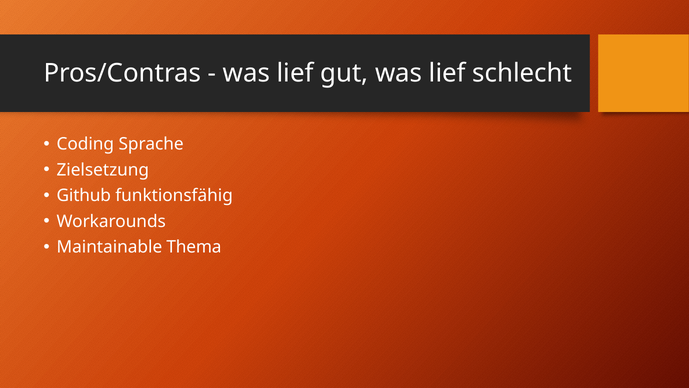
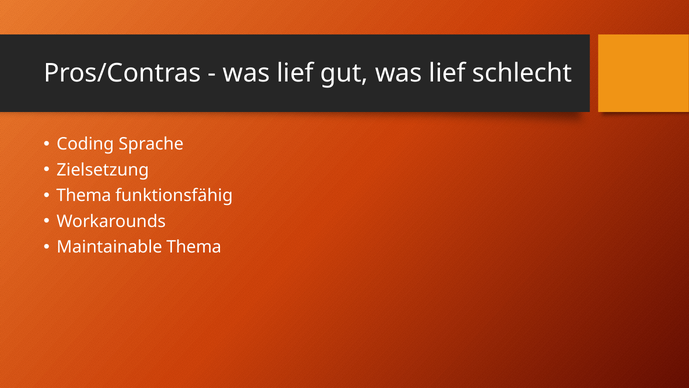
Github: Github -> Thema (84, 195)
